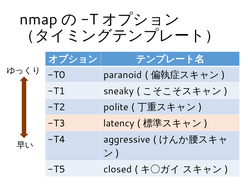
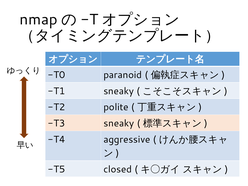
T3 latency: latency -> sneaky (119, 123)
